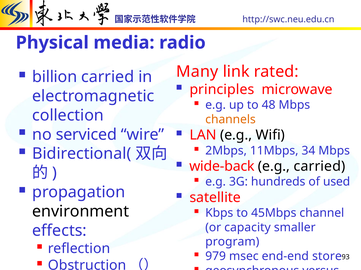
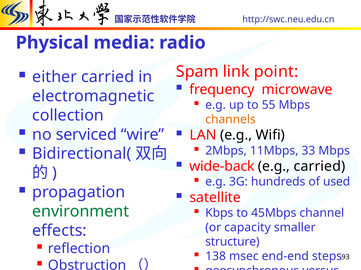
Many: Many -> Spam (197, 72)
rated: rated -> point (276, 72)
billion: billion -> either (55, 77)
principles: principles -> frequency (222, 90)
48: 48 -> 55 (269, 105)
34: 34 -> 33 (308, 151)
environment colour: black -> green (81, 212)
program: program -> structure (232, 242)
979: 979 -> 138 (216, 257)
store: store -> steps (327, 257)
